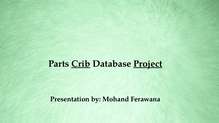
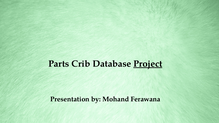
Crib underline: present -> none (81, 64)
